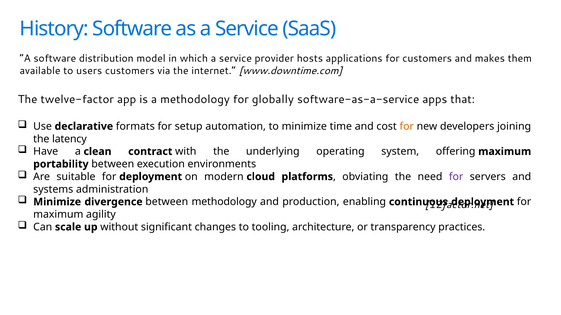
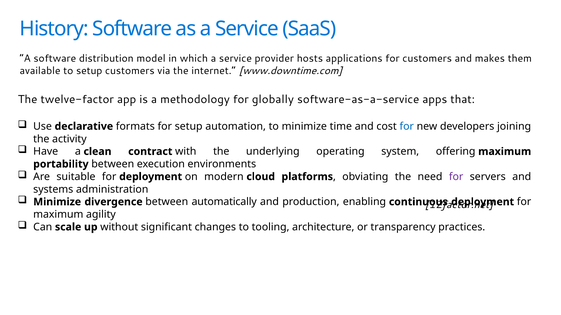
to users: users -> setup (89, 71)
for colour: orange -> blue (407, 127)
latency: latency -> activity (69, 139)
between methodology: methodology -> automatically (224, 202)
